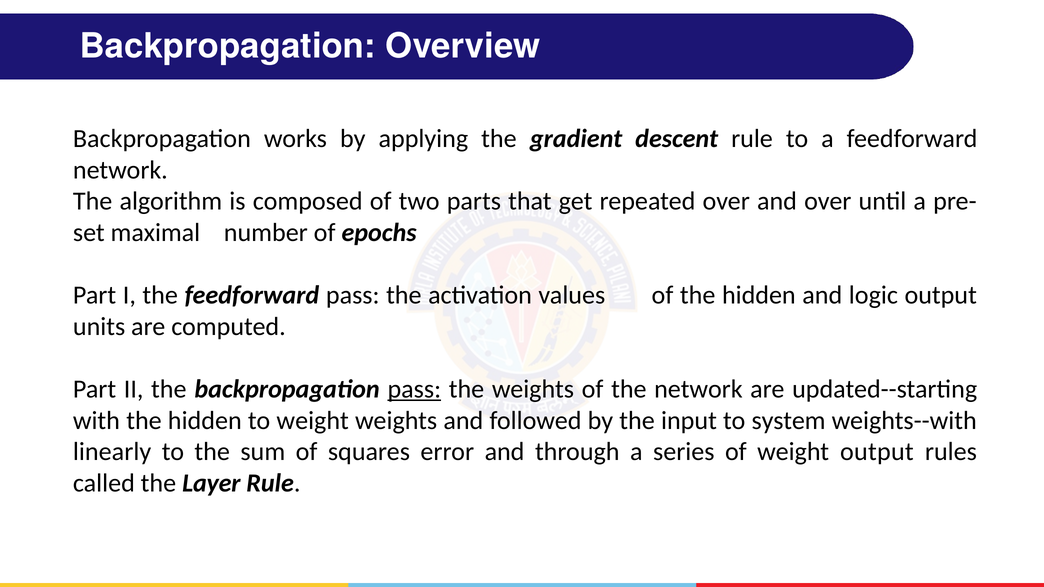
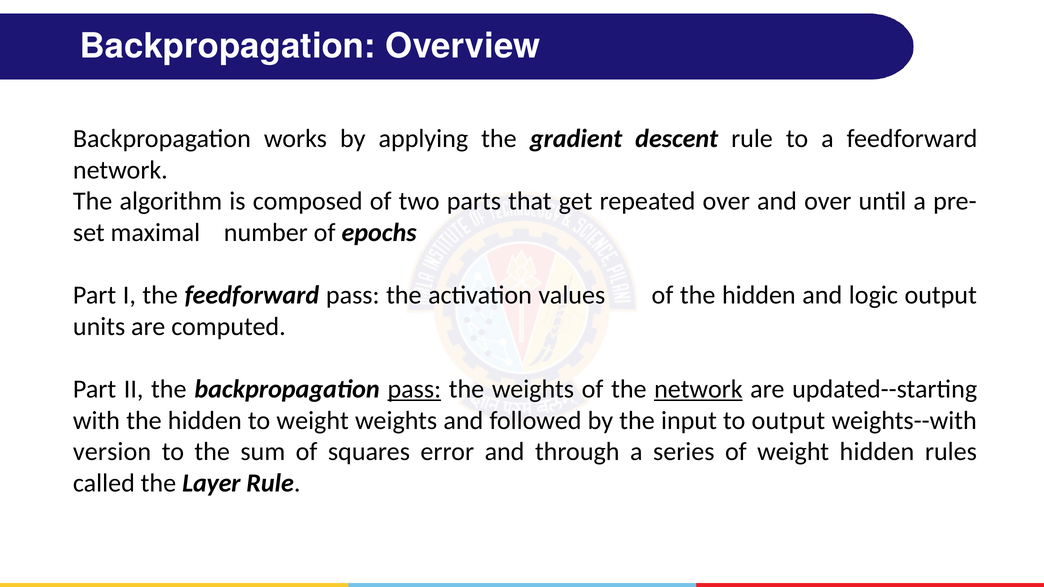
network underline: none -> present (698, 389)
to system: system -> output (788, 421)
linearly: linearly -> version (112, 452)
weight output: output -> hidden (877, 452)
